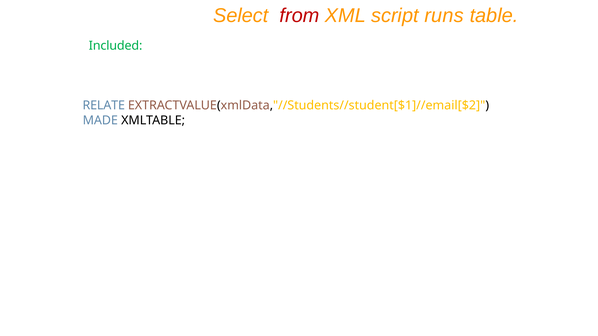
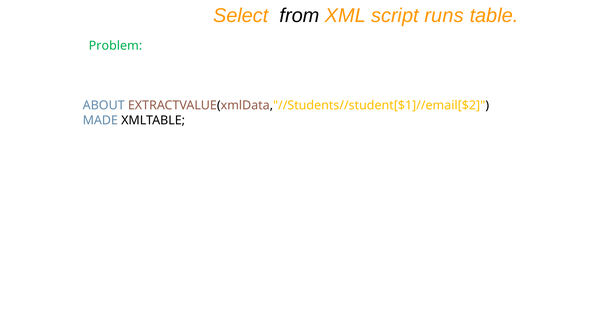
from colour: red -> black (300, 16)
Included: Included -> Problem (115, 46)
RELATE: RELATE -> ABOUT (104, 105)
